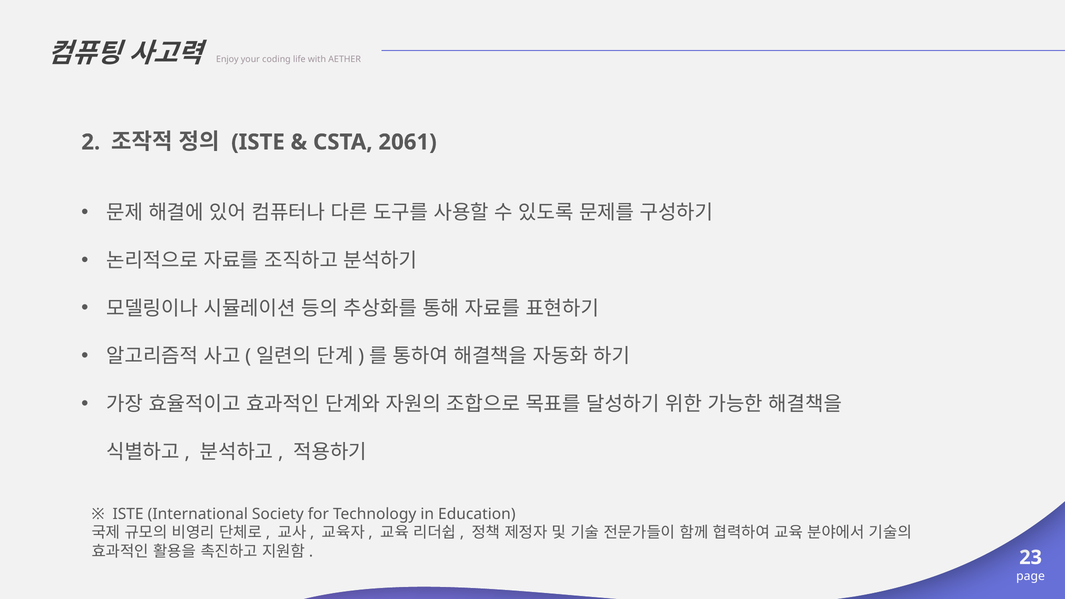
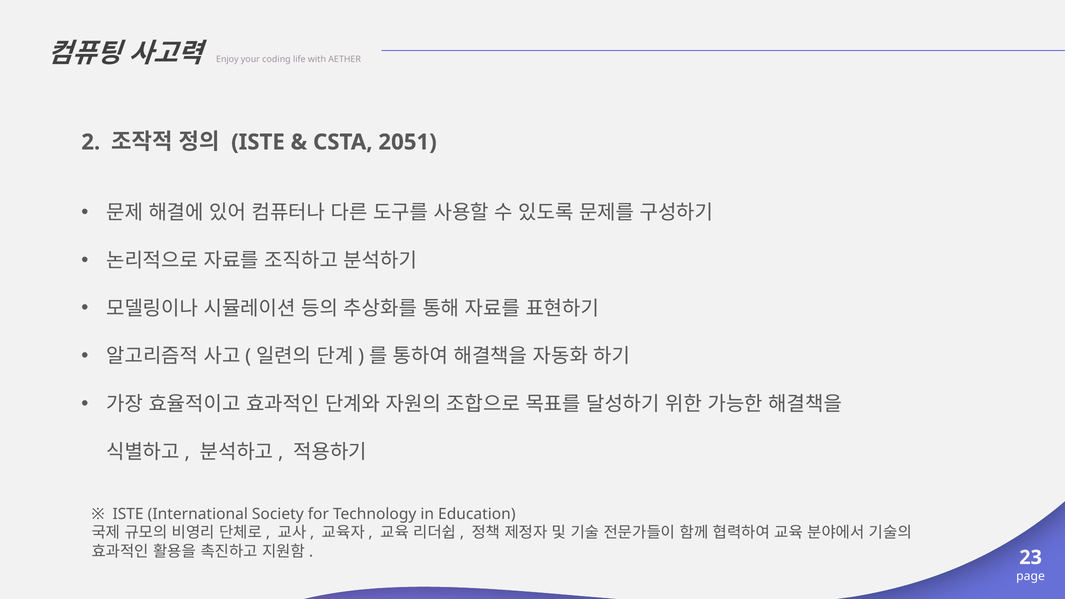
2061: 2061 -> 2051 (408, 142)
